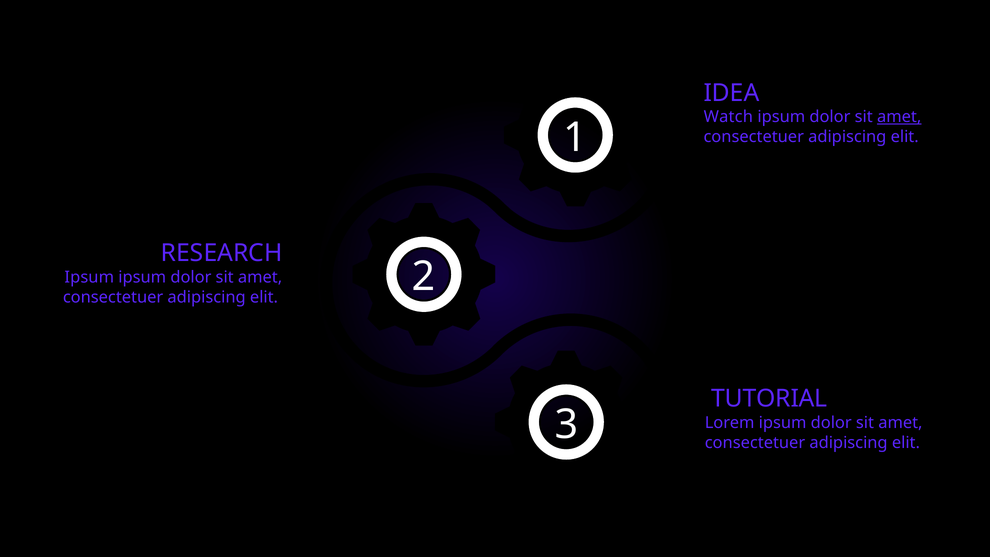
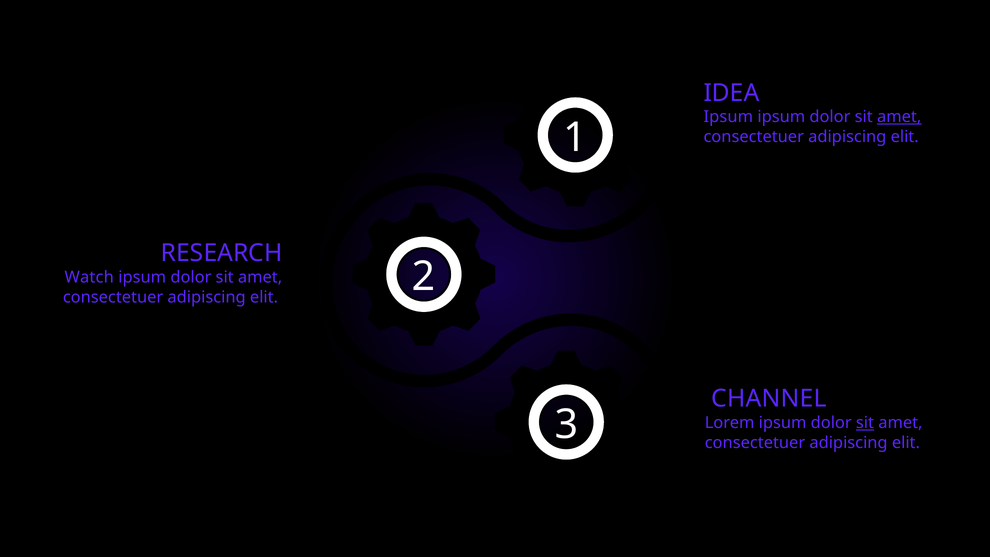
Watch: Watch -> Ipsum (728, 117)
Ipsum: Ipsum -> Watch (89, 277)
TUTORIAL: TUTORIAL -> CHANNEL (769, 399)
sit underline: none -> present (865, 423)
